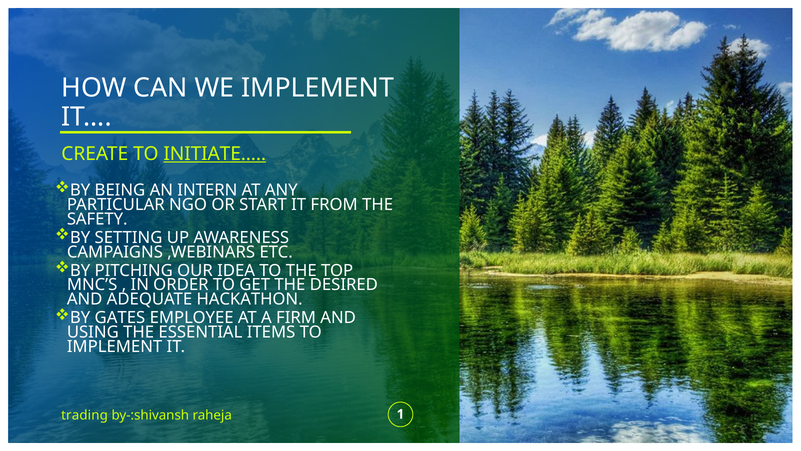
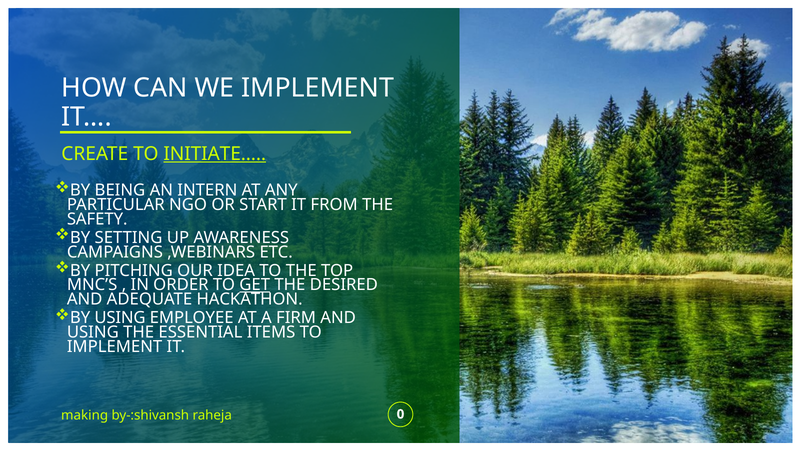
GET underline: none -> present (255, 285)
BY GATES: GATES -> USING (120, 318)
trading: trading -> making (85, 415)
1: 1 -> 0 (400, 414)
